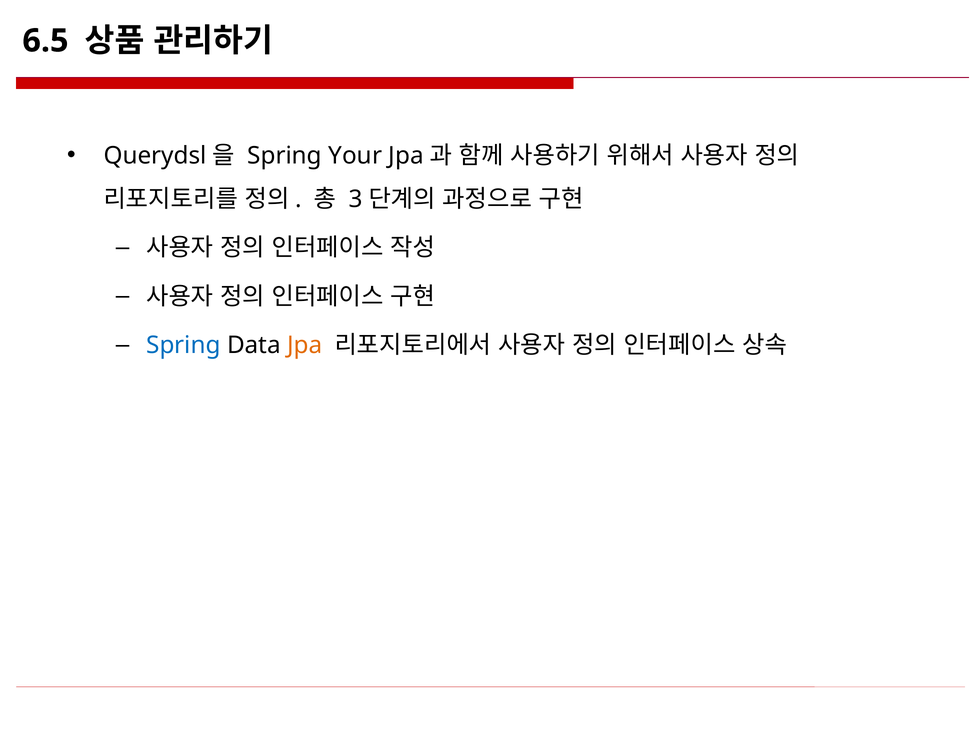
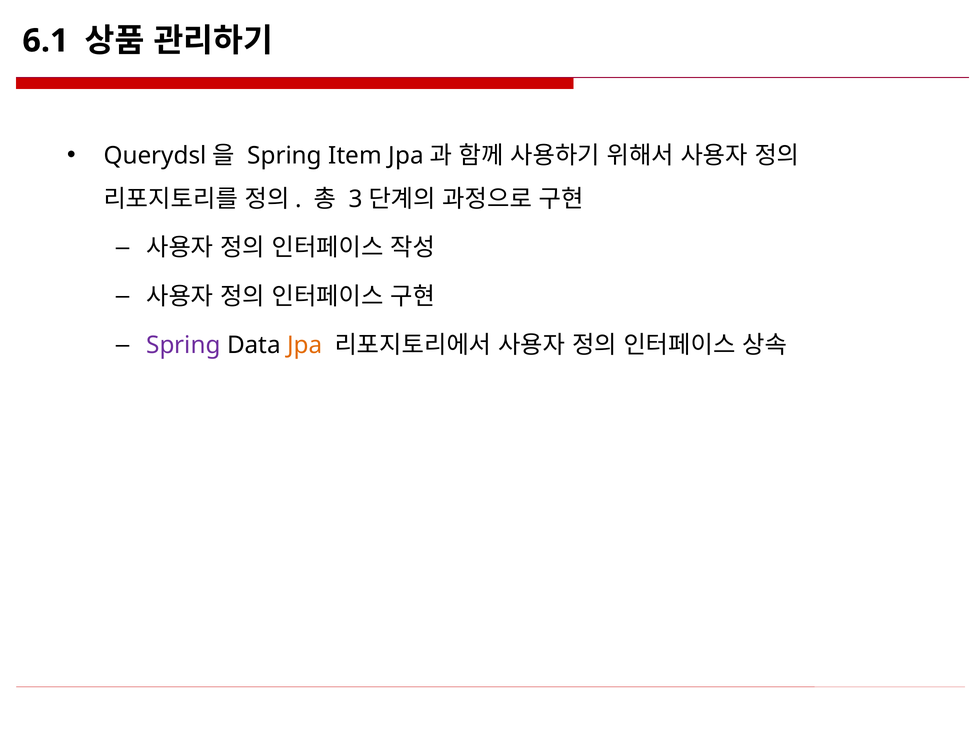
6.5: 6.5 -> 6.1 (45, 41)
Your: Your -> Item (355, 155)
Spring colour: blue -> purple (183, 345)
